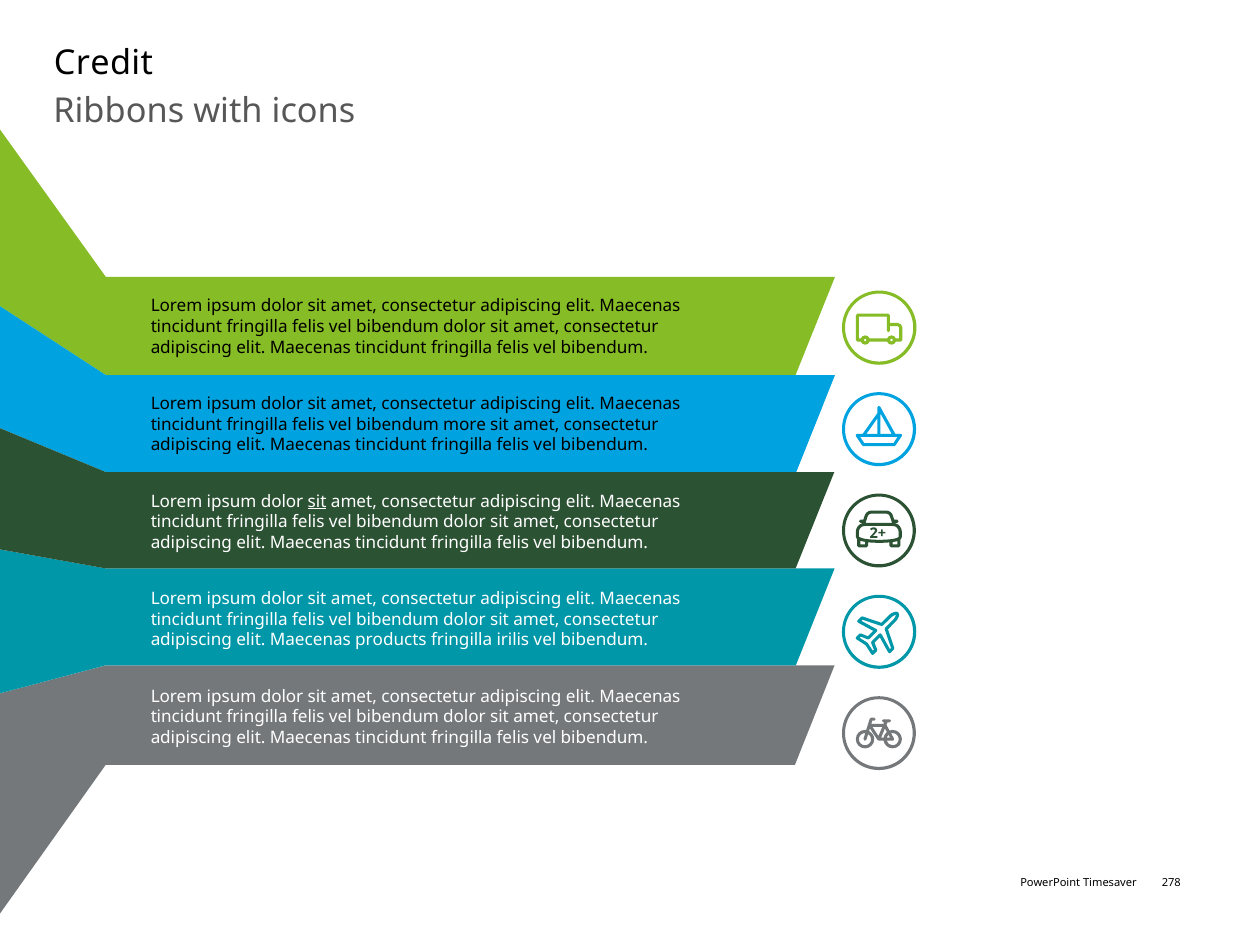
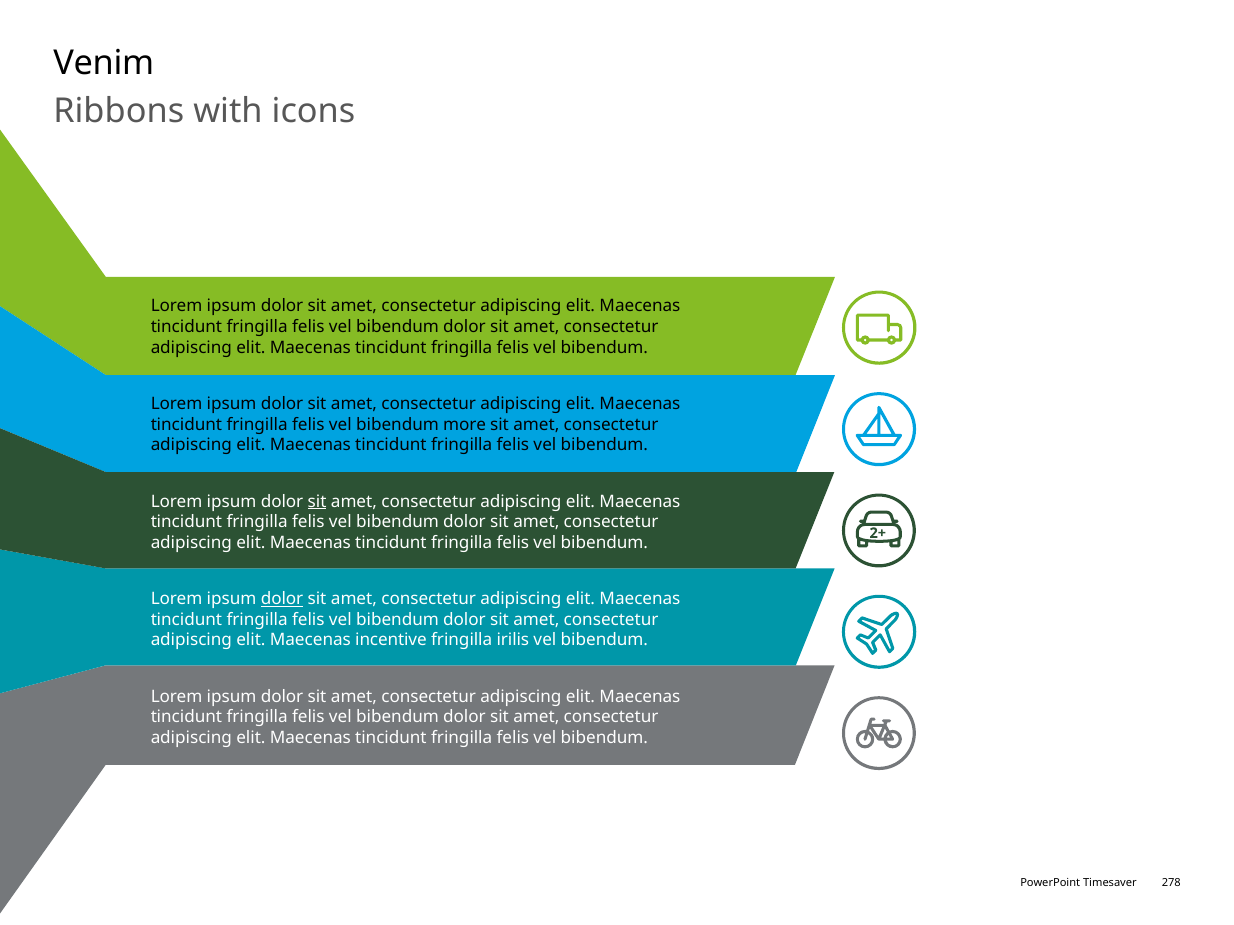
Credit: Credit -> Venim (104, 63)
dolor underline: none -> present (282, 599)
products: products -> incentive (391, 641)
